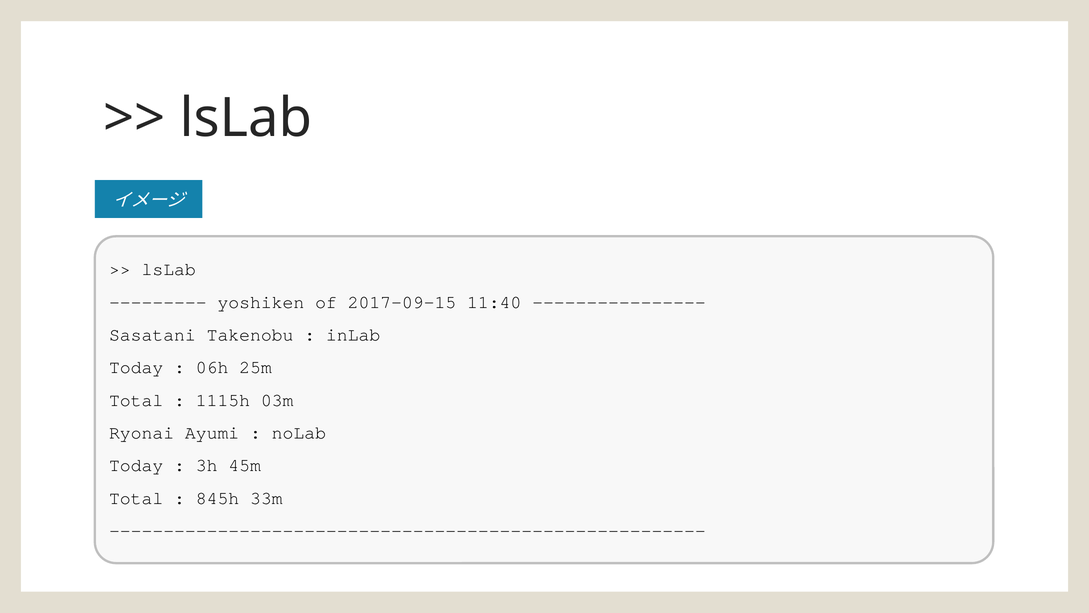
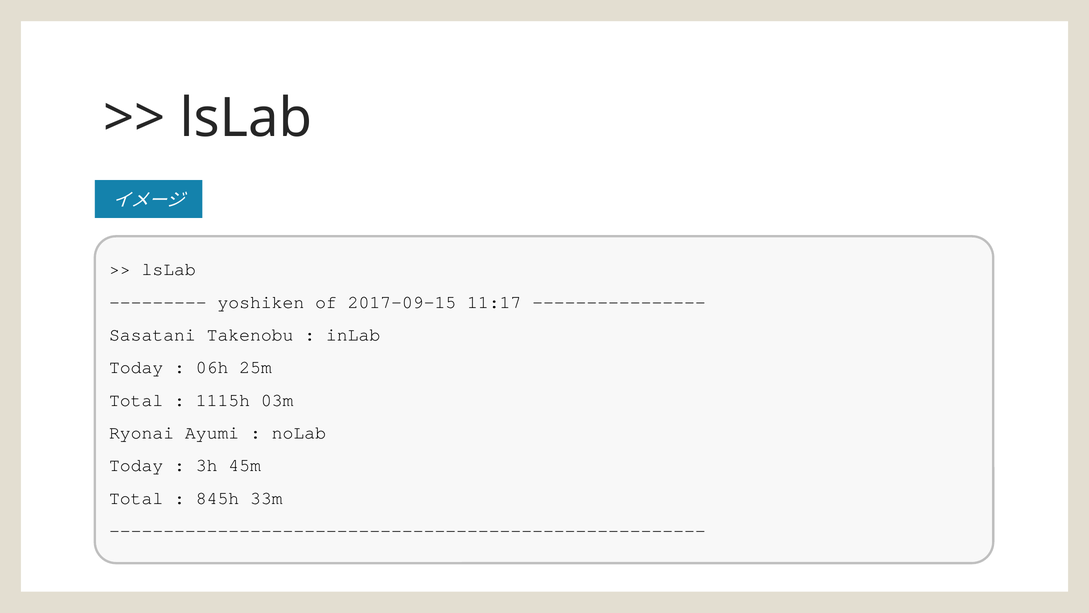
11:40: 11:40 -> 11:17 (494, 302)
